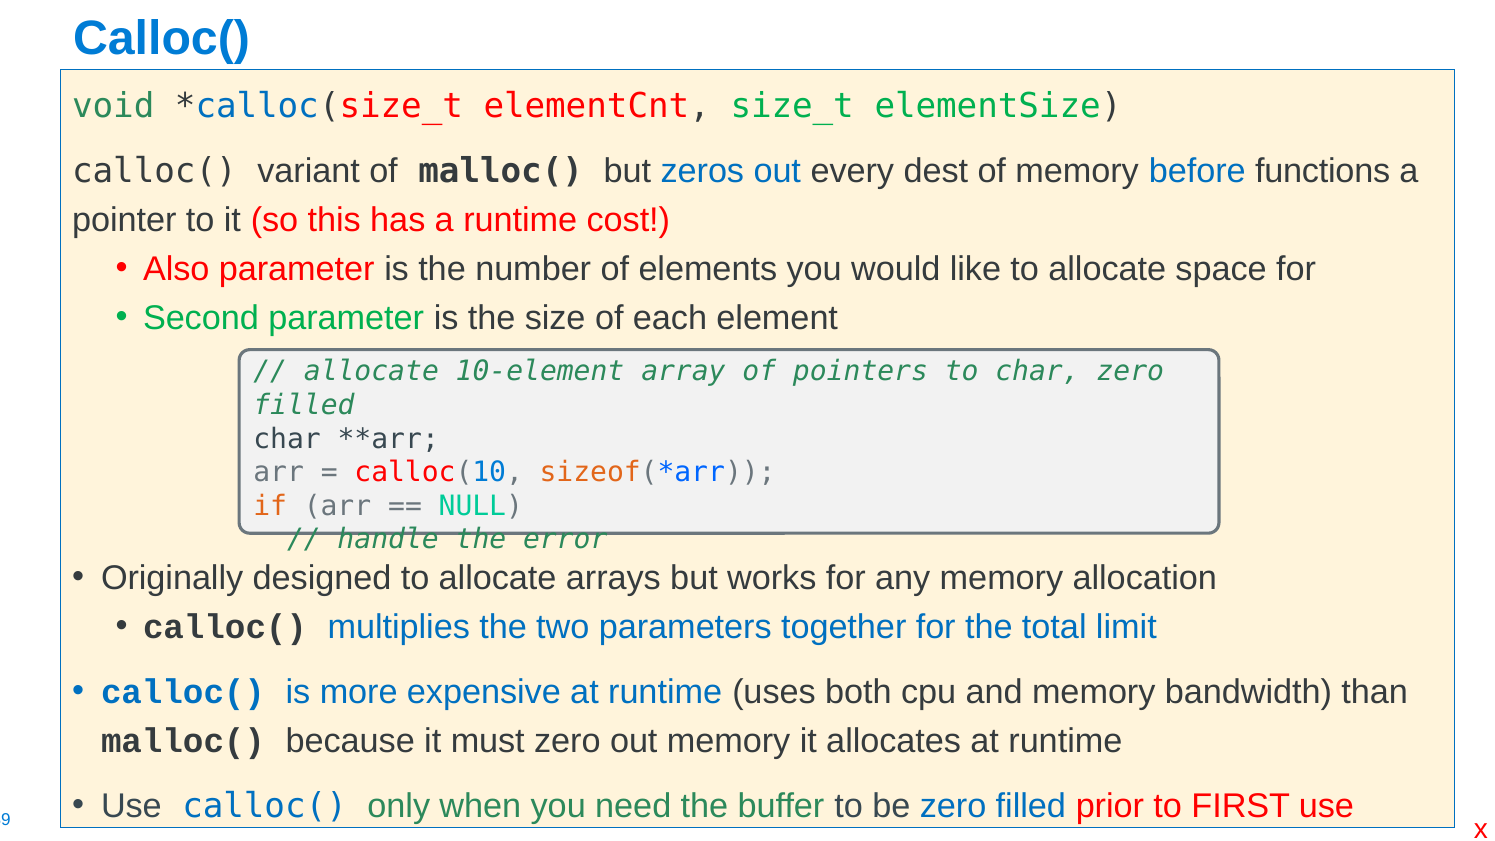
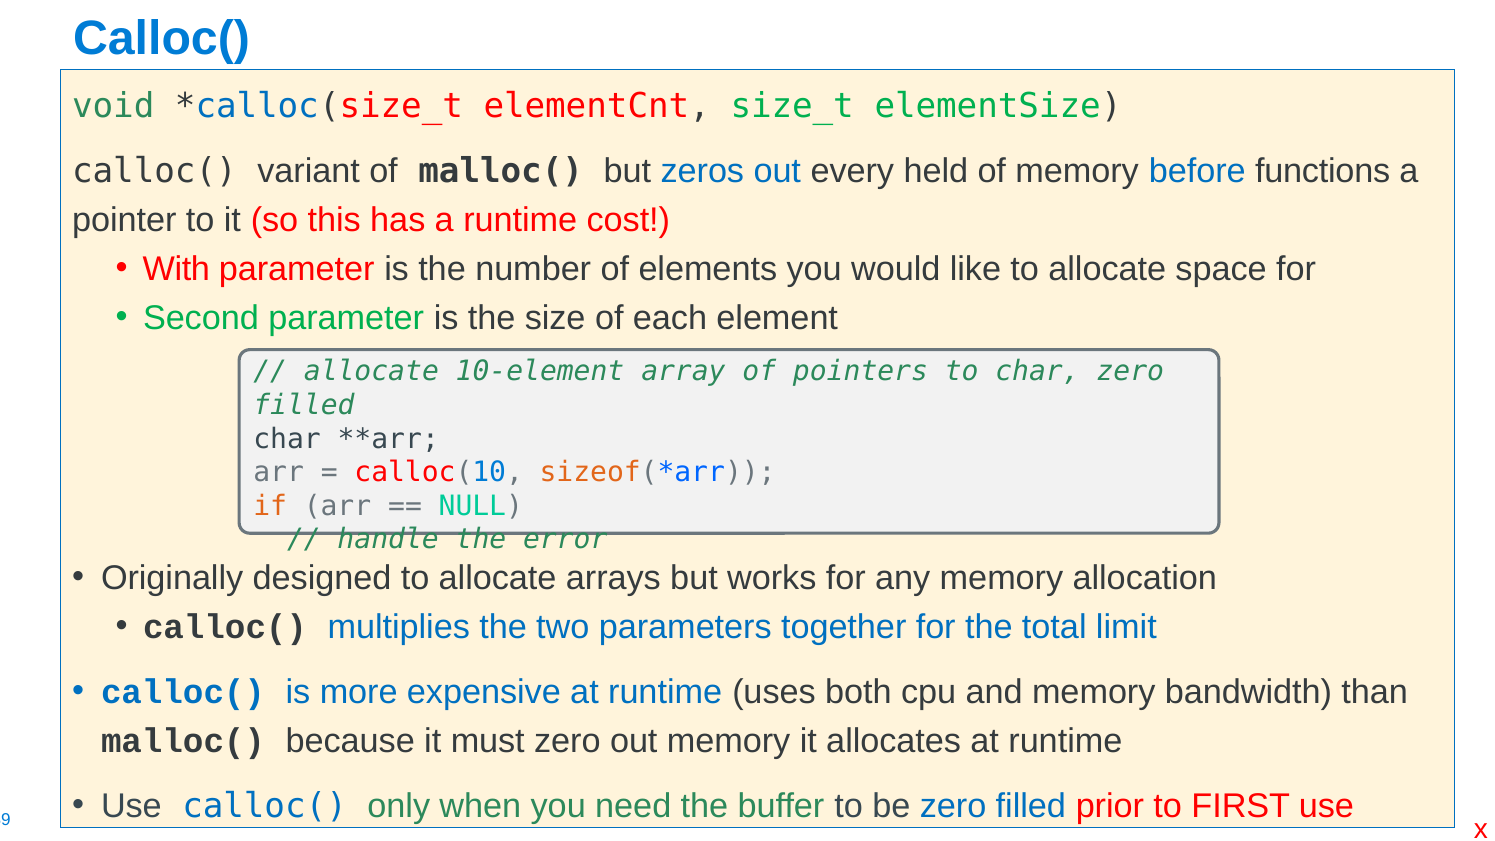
dest: dest -> held (936, 171)
Also: Also -> With (176, 269)
